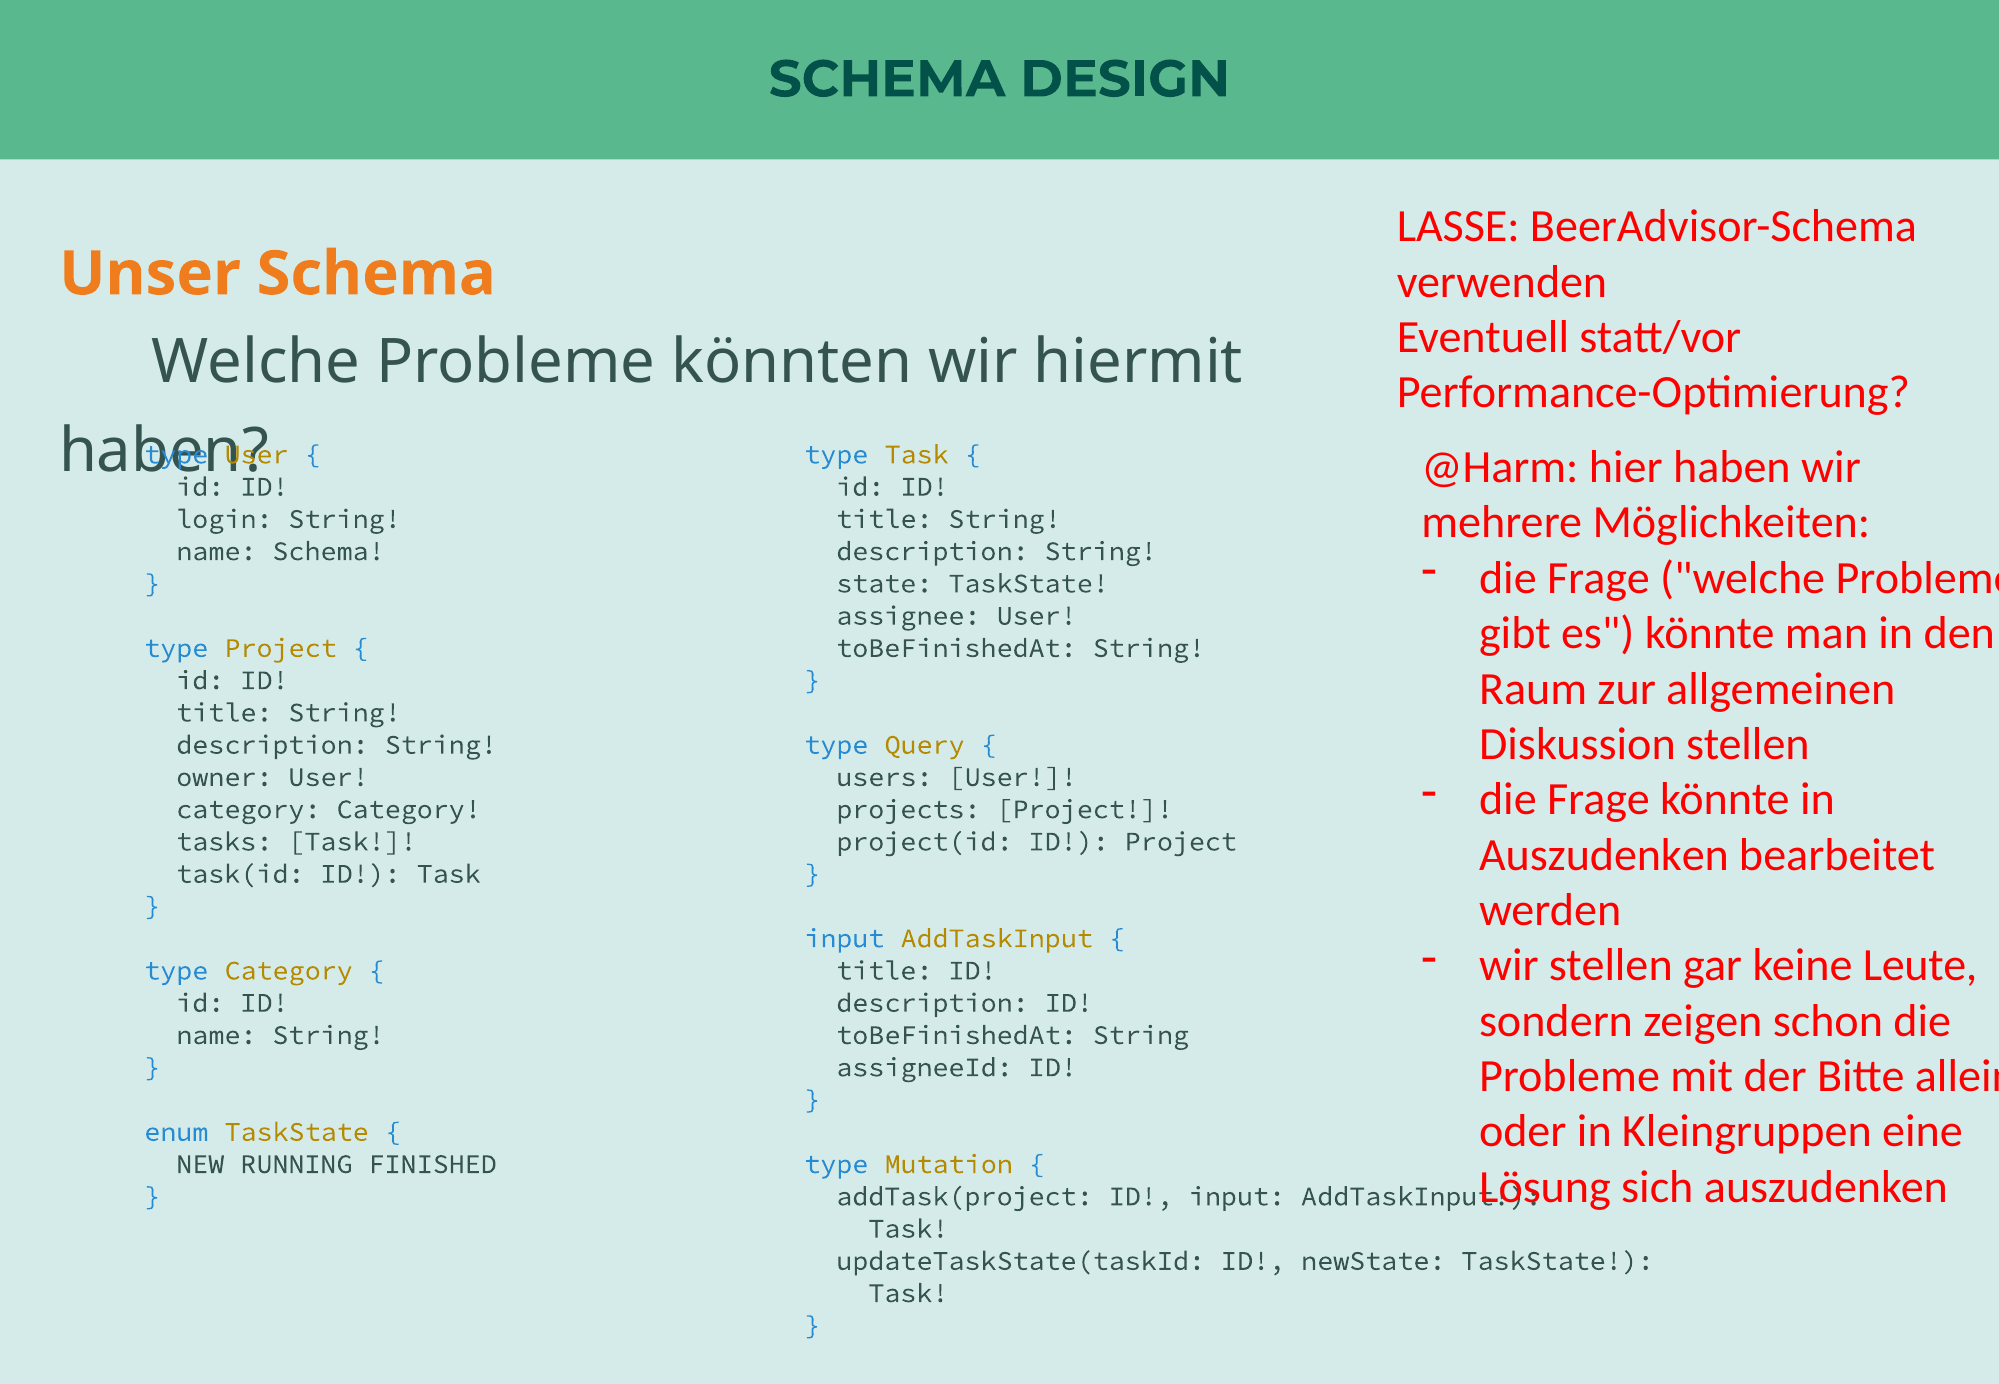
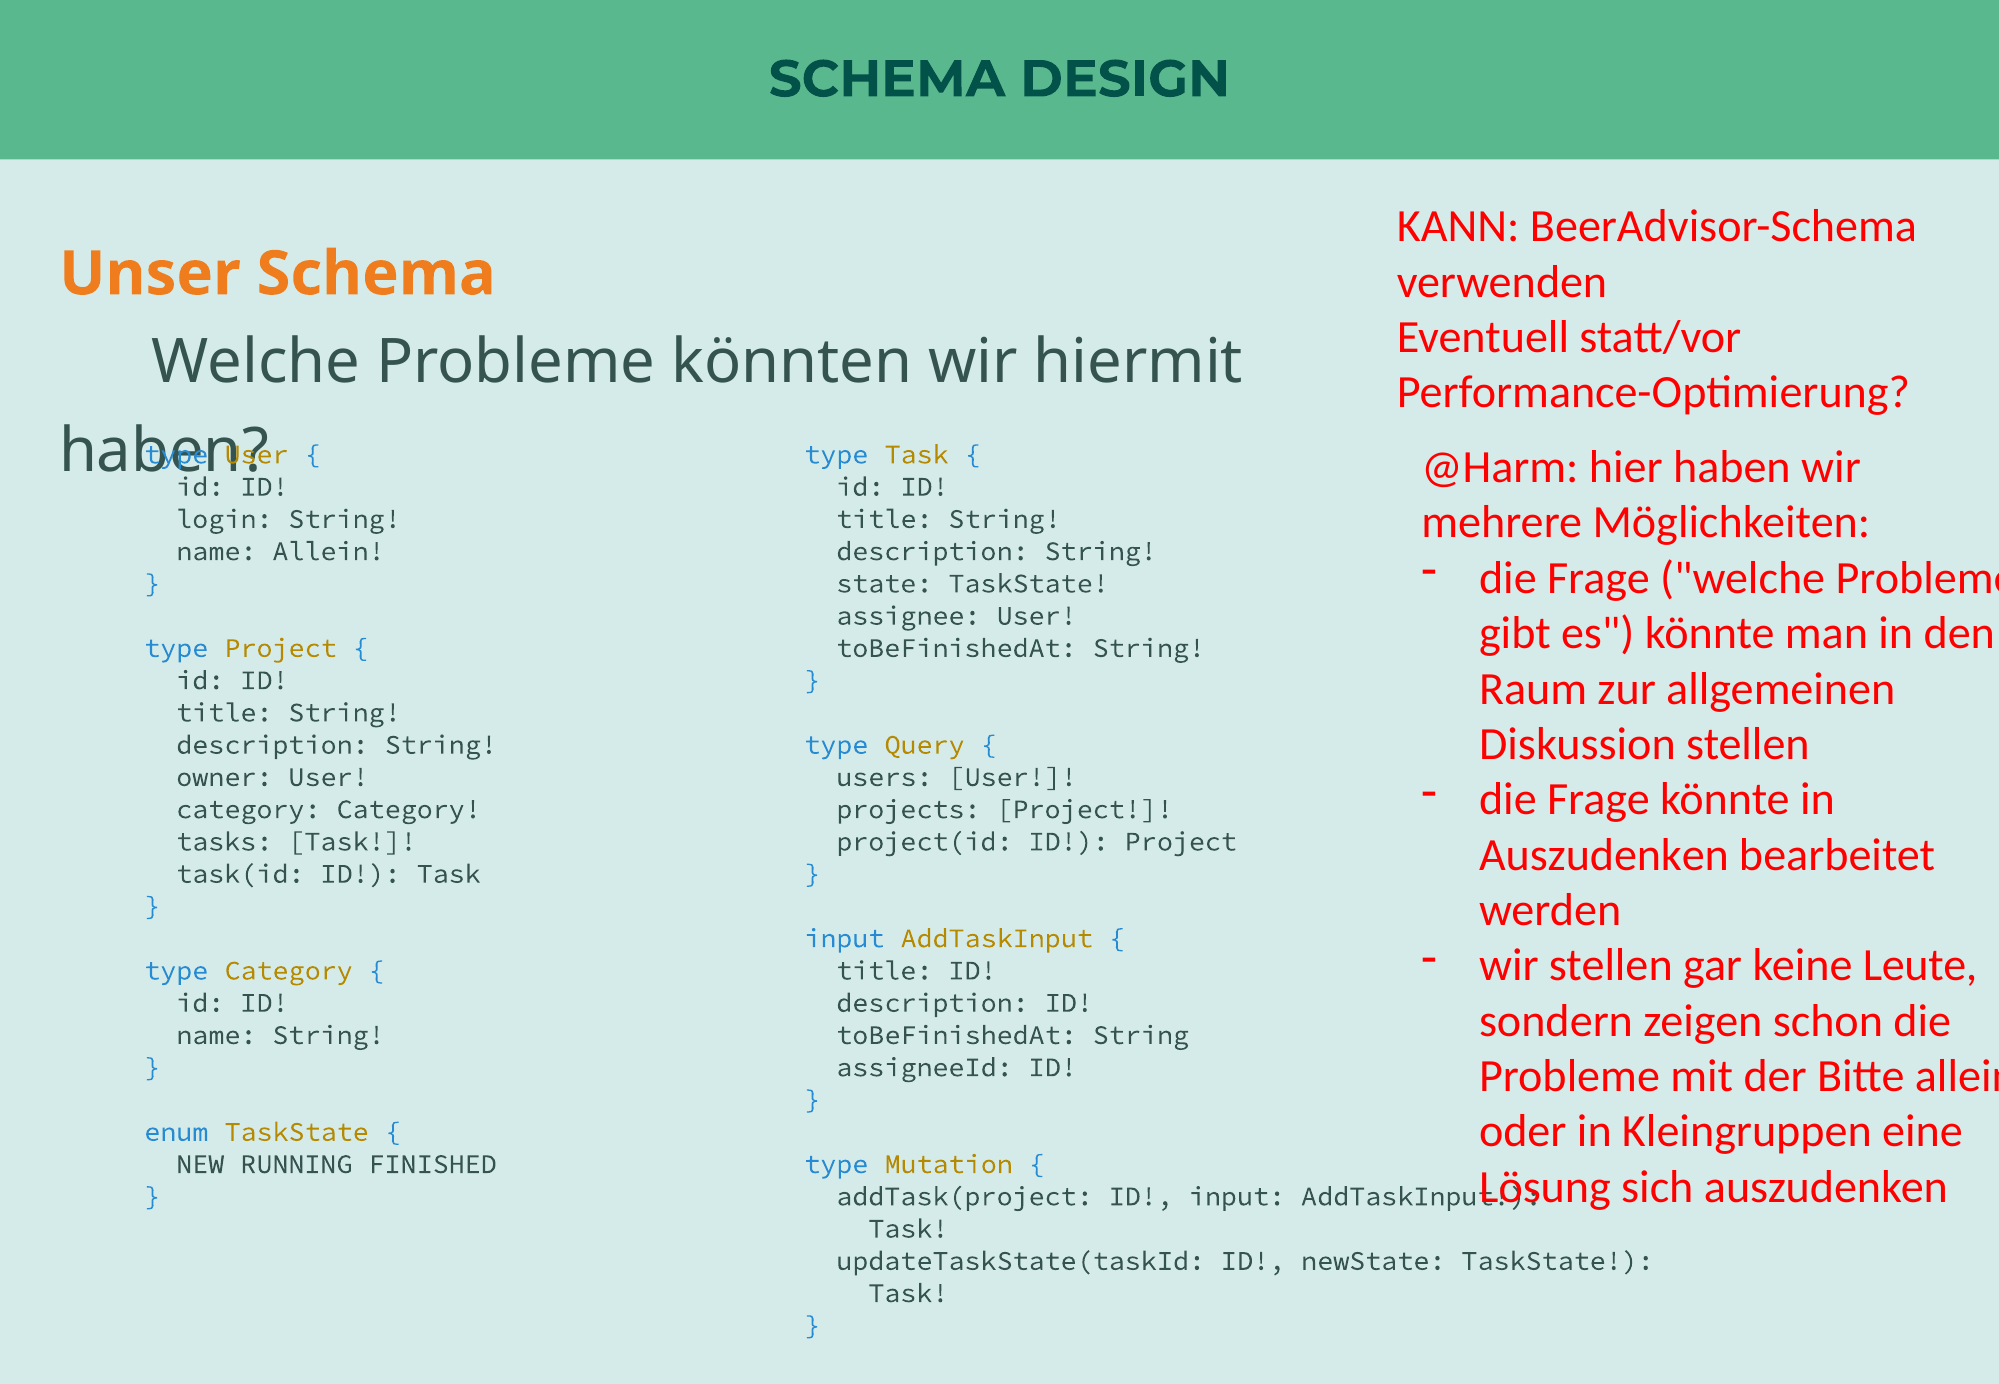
LASSE: LASSE -> KANN (1458, 227)
name Schema: Schema -> Allein (329, 551)
